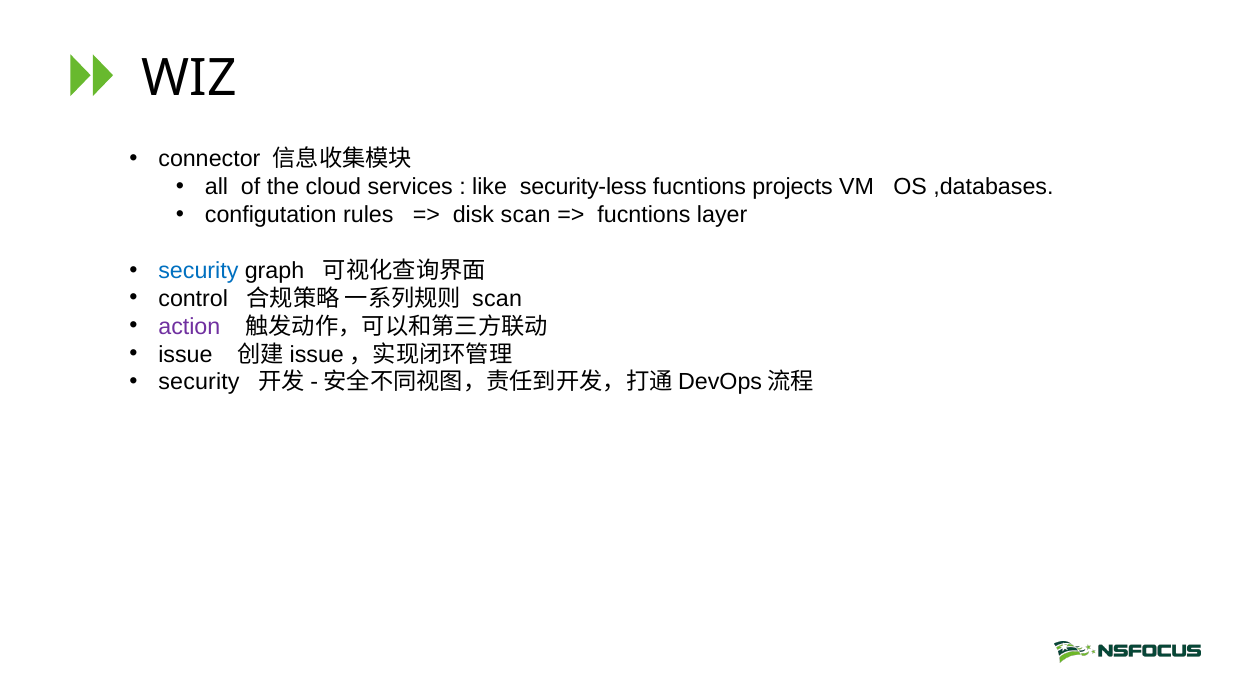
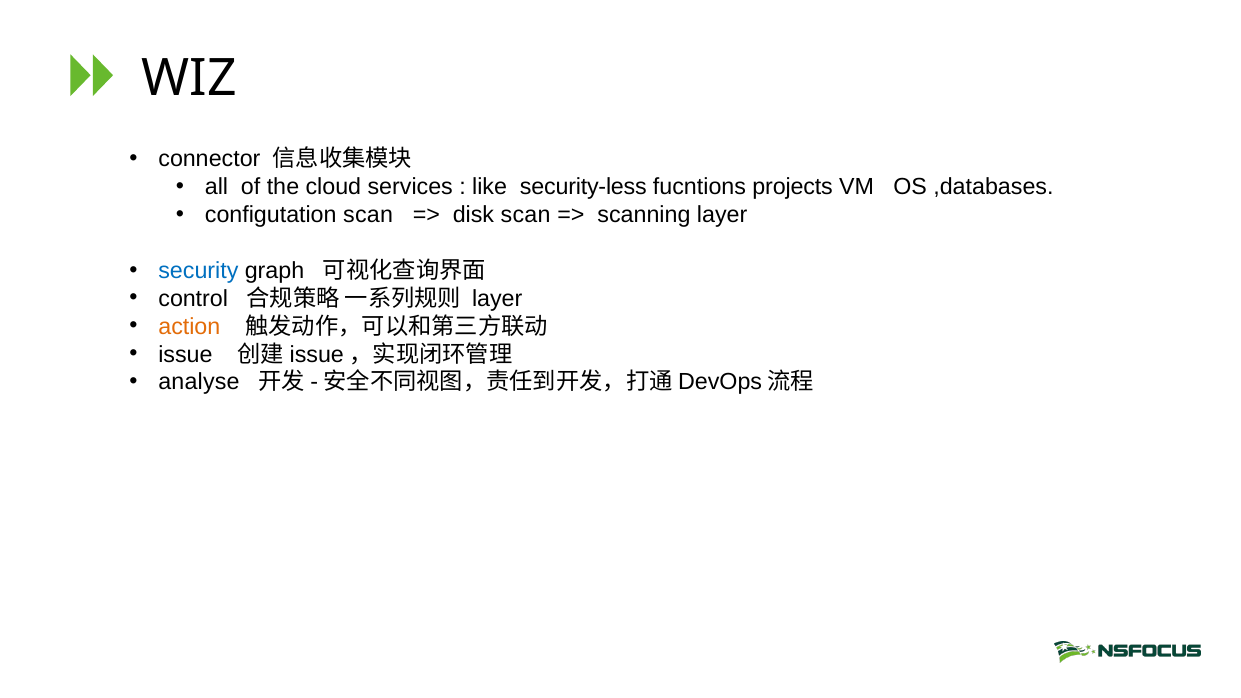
configutation rules: rules -> scan (368, 215)
fucntions: fucntions -> scanning (644, 215)
scan: scan -> layer (497, 299)
action colour: purple -> orange (189, 326)
security: security -> analyse (199, 382)
